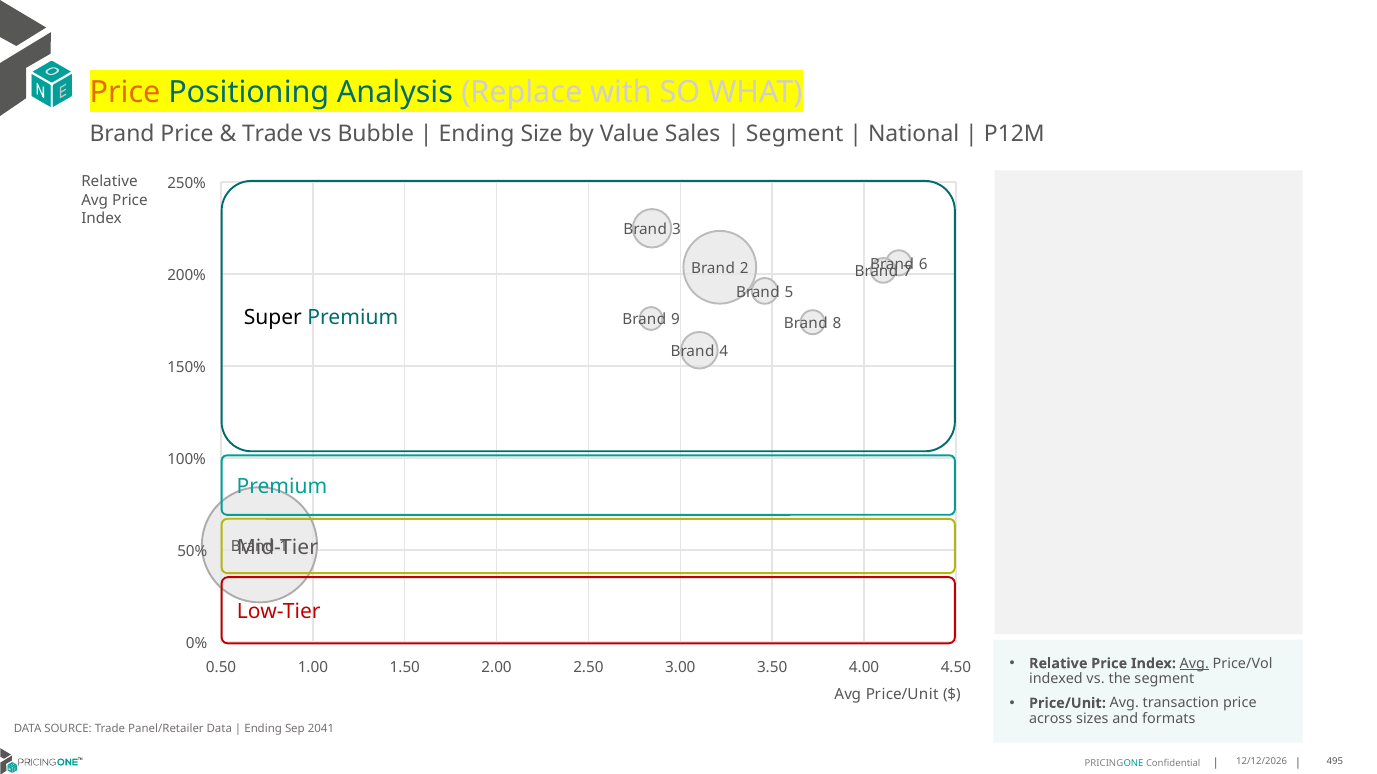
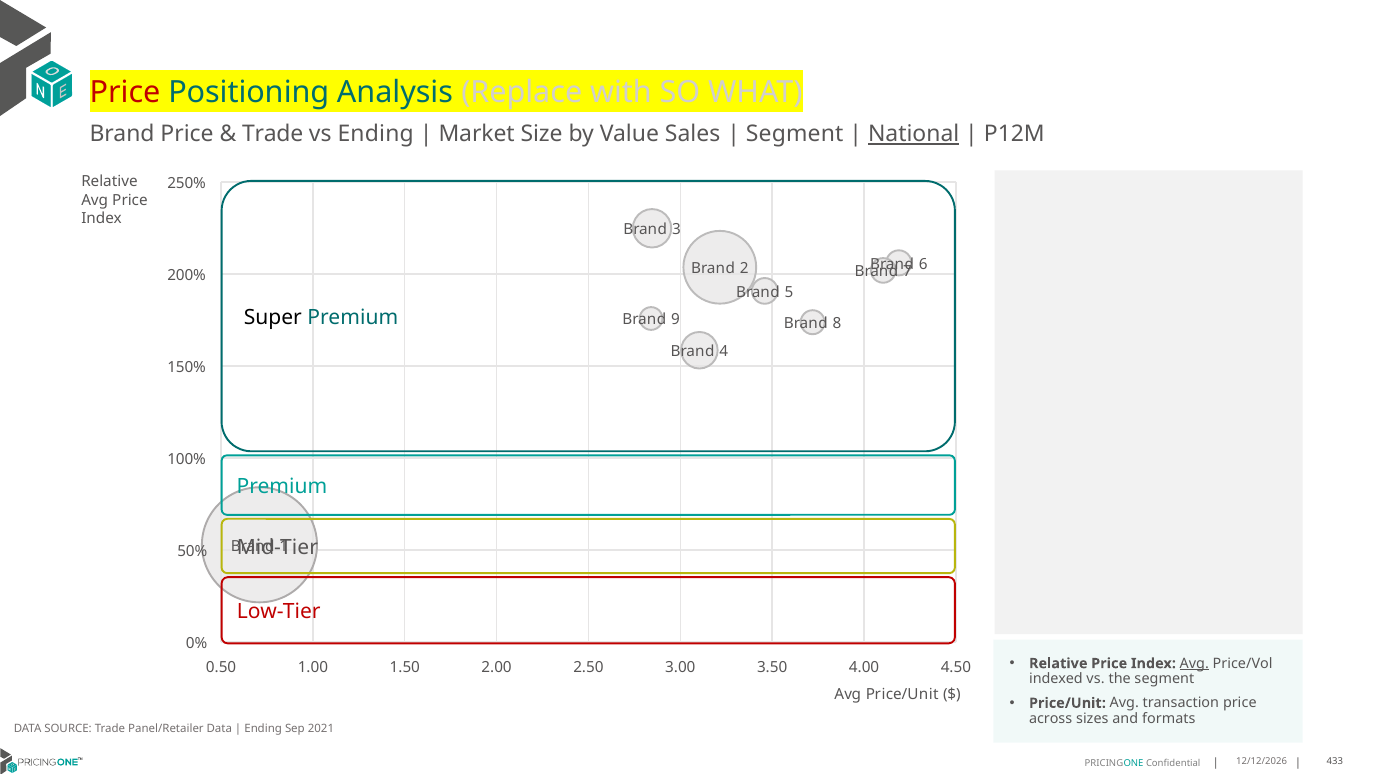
Price colour: orange -> red (125, 93)
vs Bubble: Bubble -> Ending (376, 134)
Ending: Ending -> Market (477, 134)
National underline: none -> present (914, 134)
2041: 2041 -> 2021 (321, 730)
495: 495 -> 433 (1335, 762)
